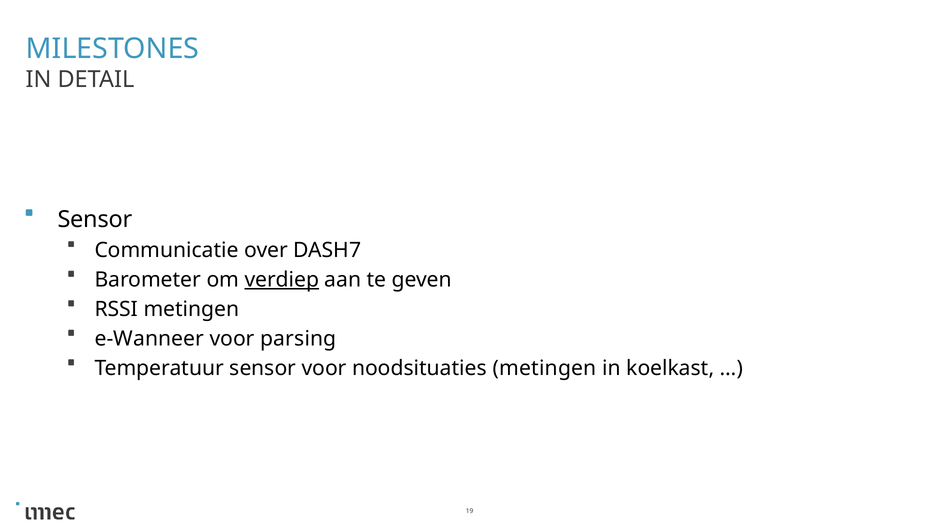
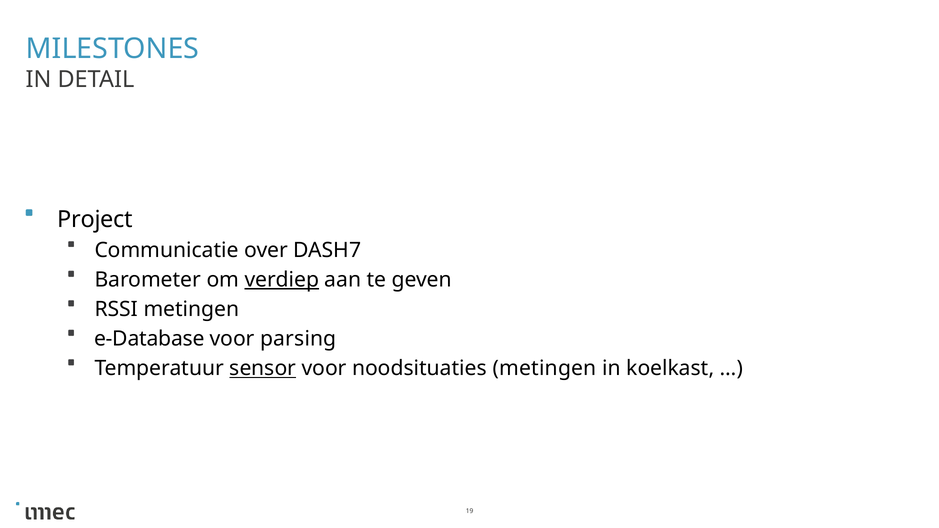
Sensor: Sensor -> Project (95, 219)
e-Wanneer: e-Wanneer -> e-Database (149, 339)
sensor underline: none -> present (263, 368)
